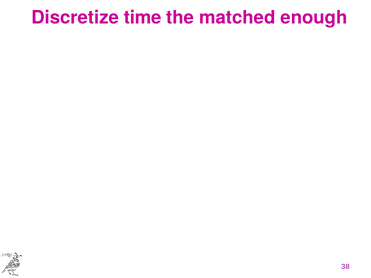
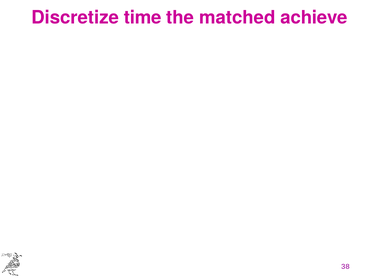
enough: enough -> achieve (314, 17)
